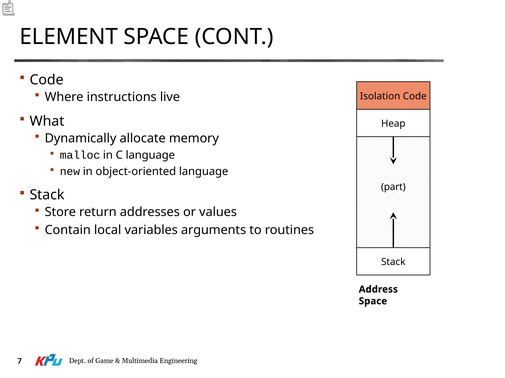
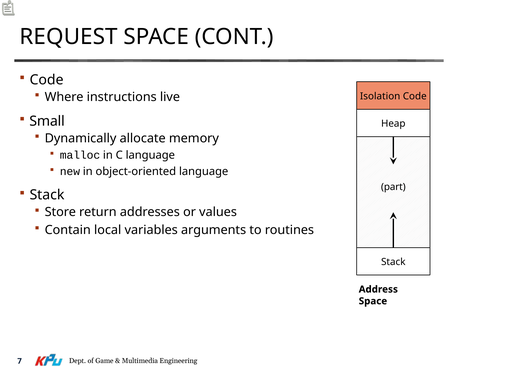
ELEMENT: ELEMENT -> REQUEST (69, 37)
What: What -> Small (47, 121)
